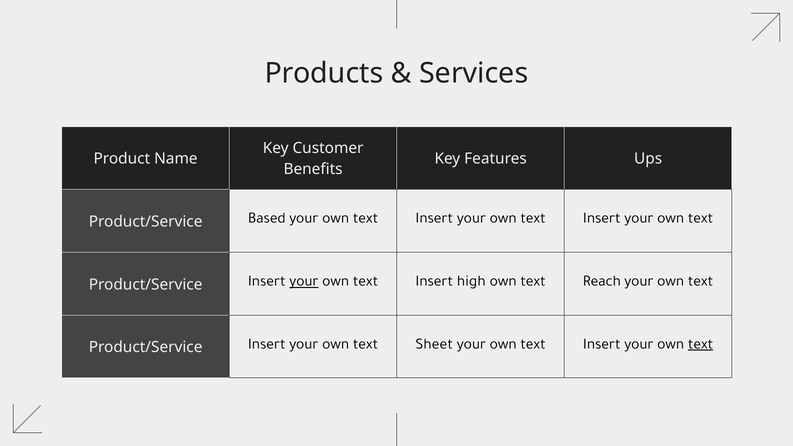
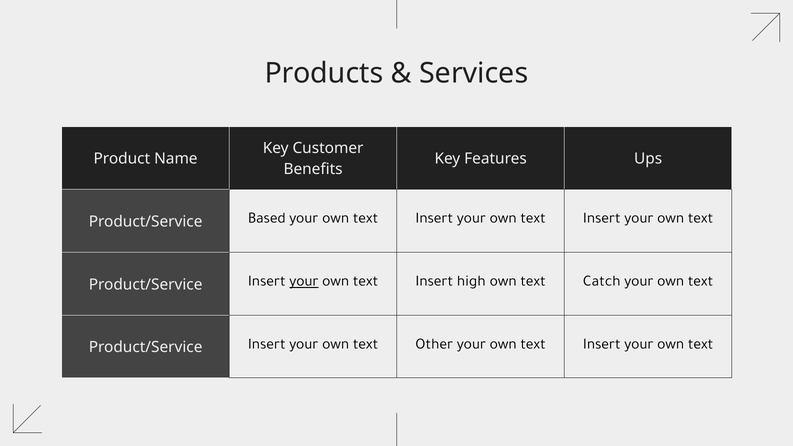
Reach: Reach -> Catch (602, 281)
Sheet: Sheet -> Other (434, 344)
text underline: present -> none (701, 344)
